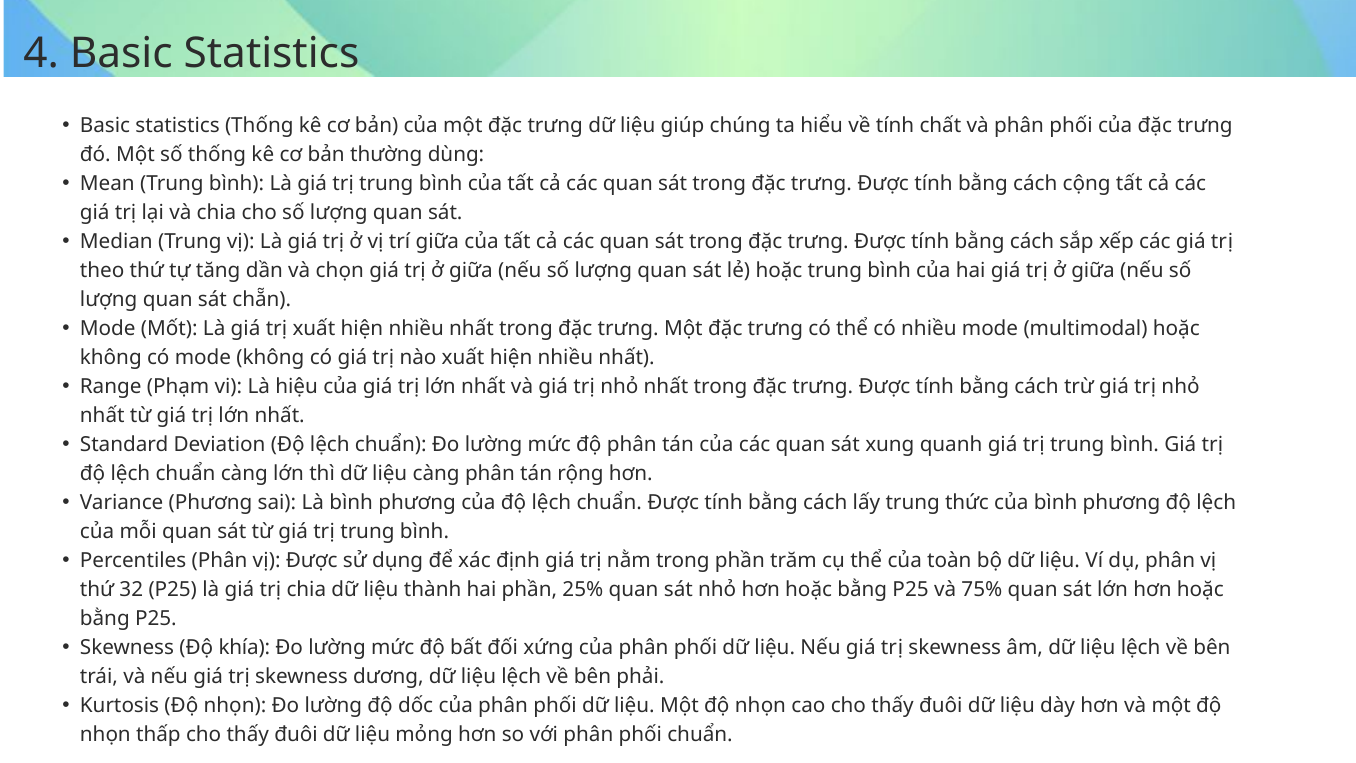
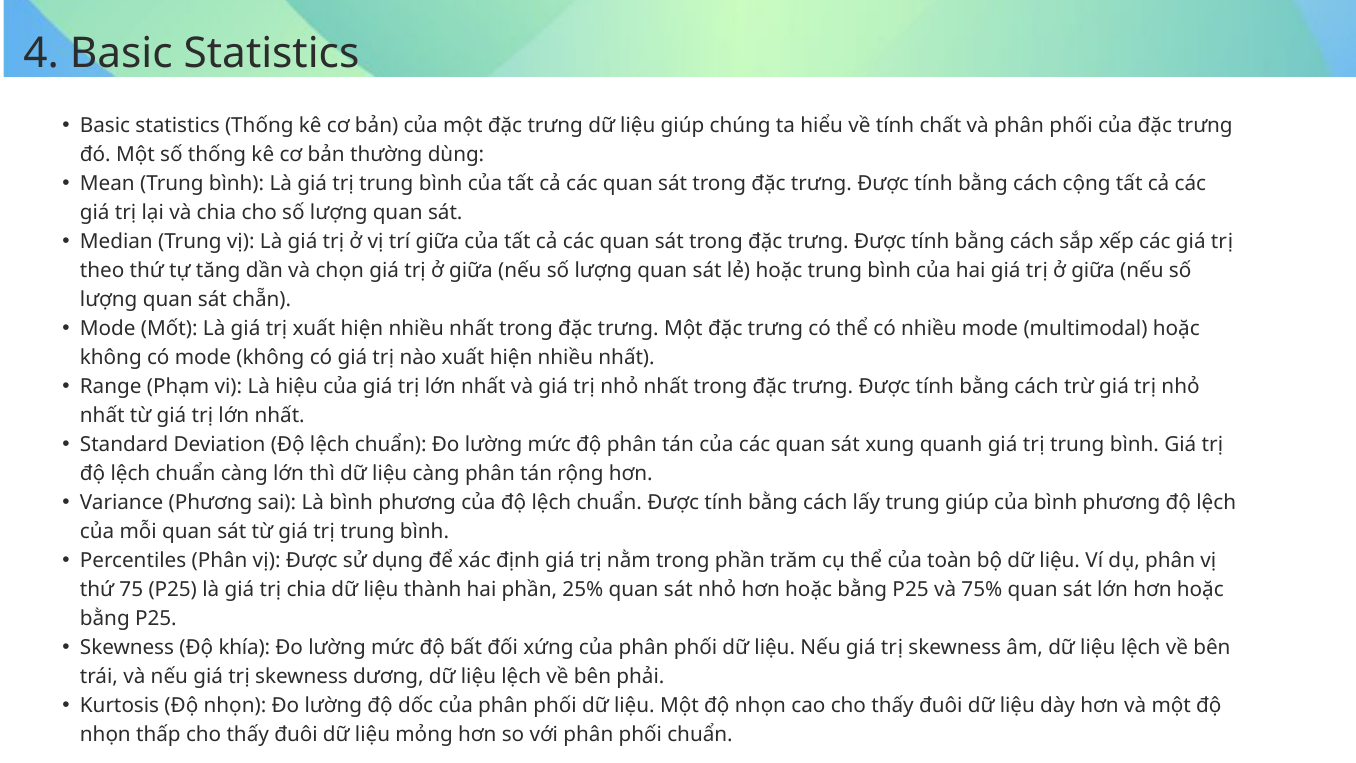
trung thức: thức -> giúp (967, 502)
32: 32 -> 75 (131, 589)
